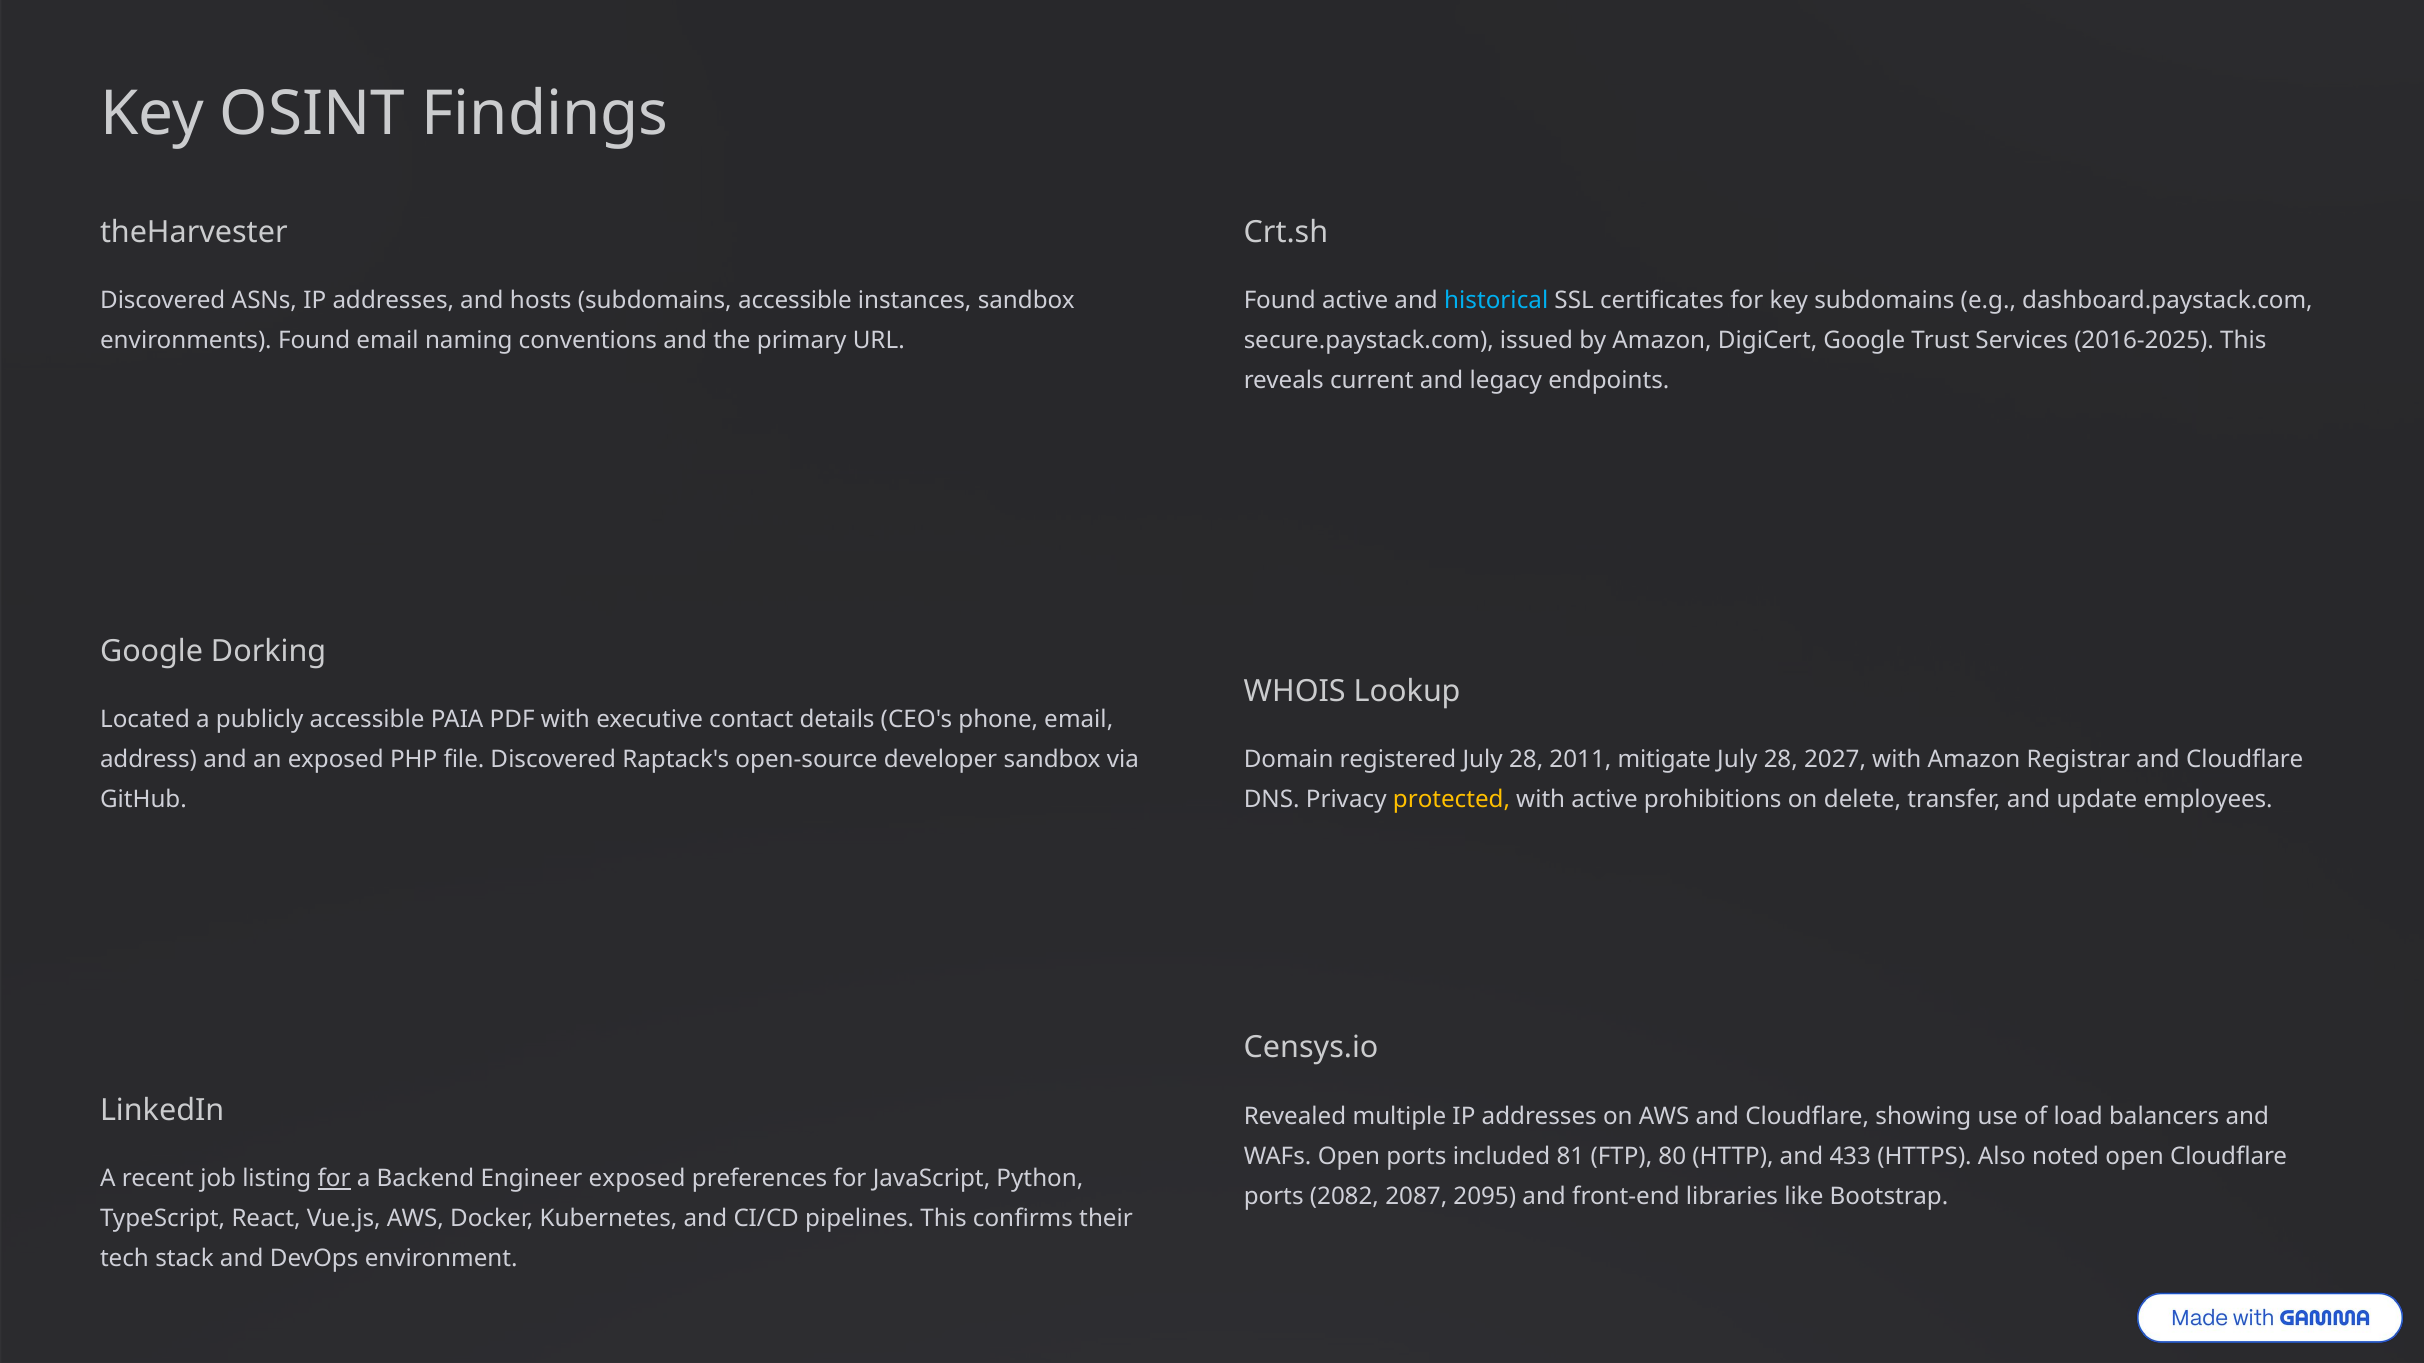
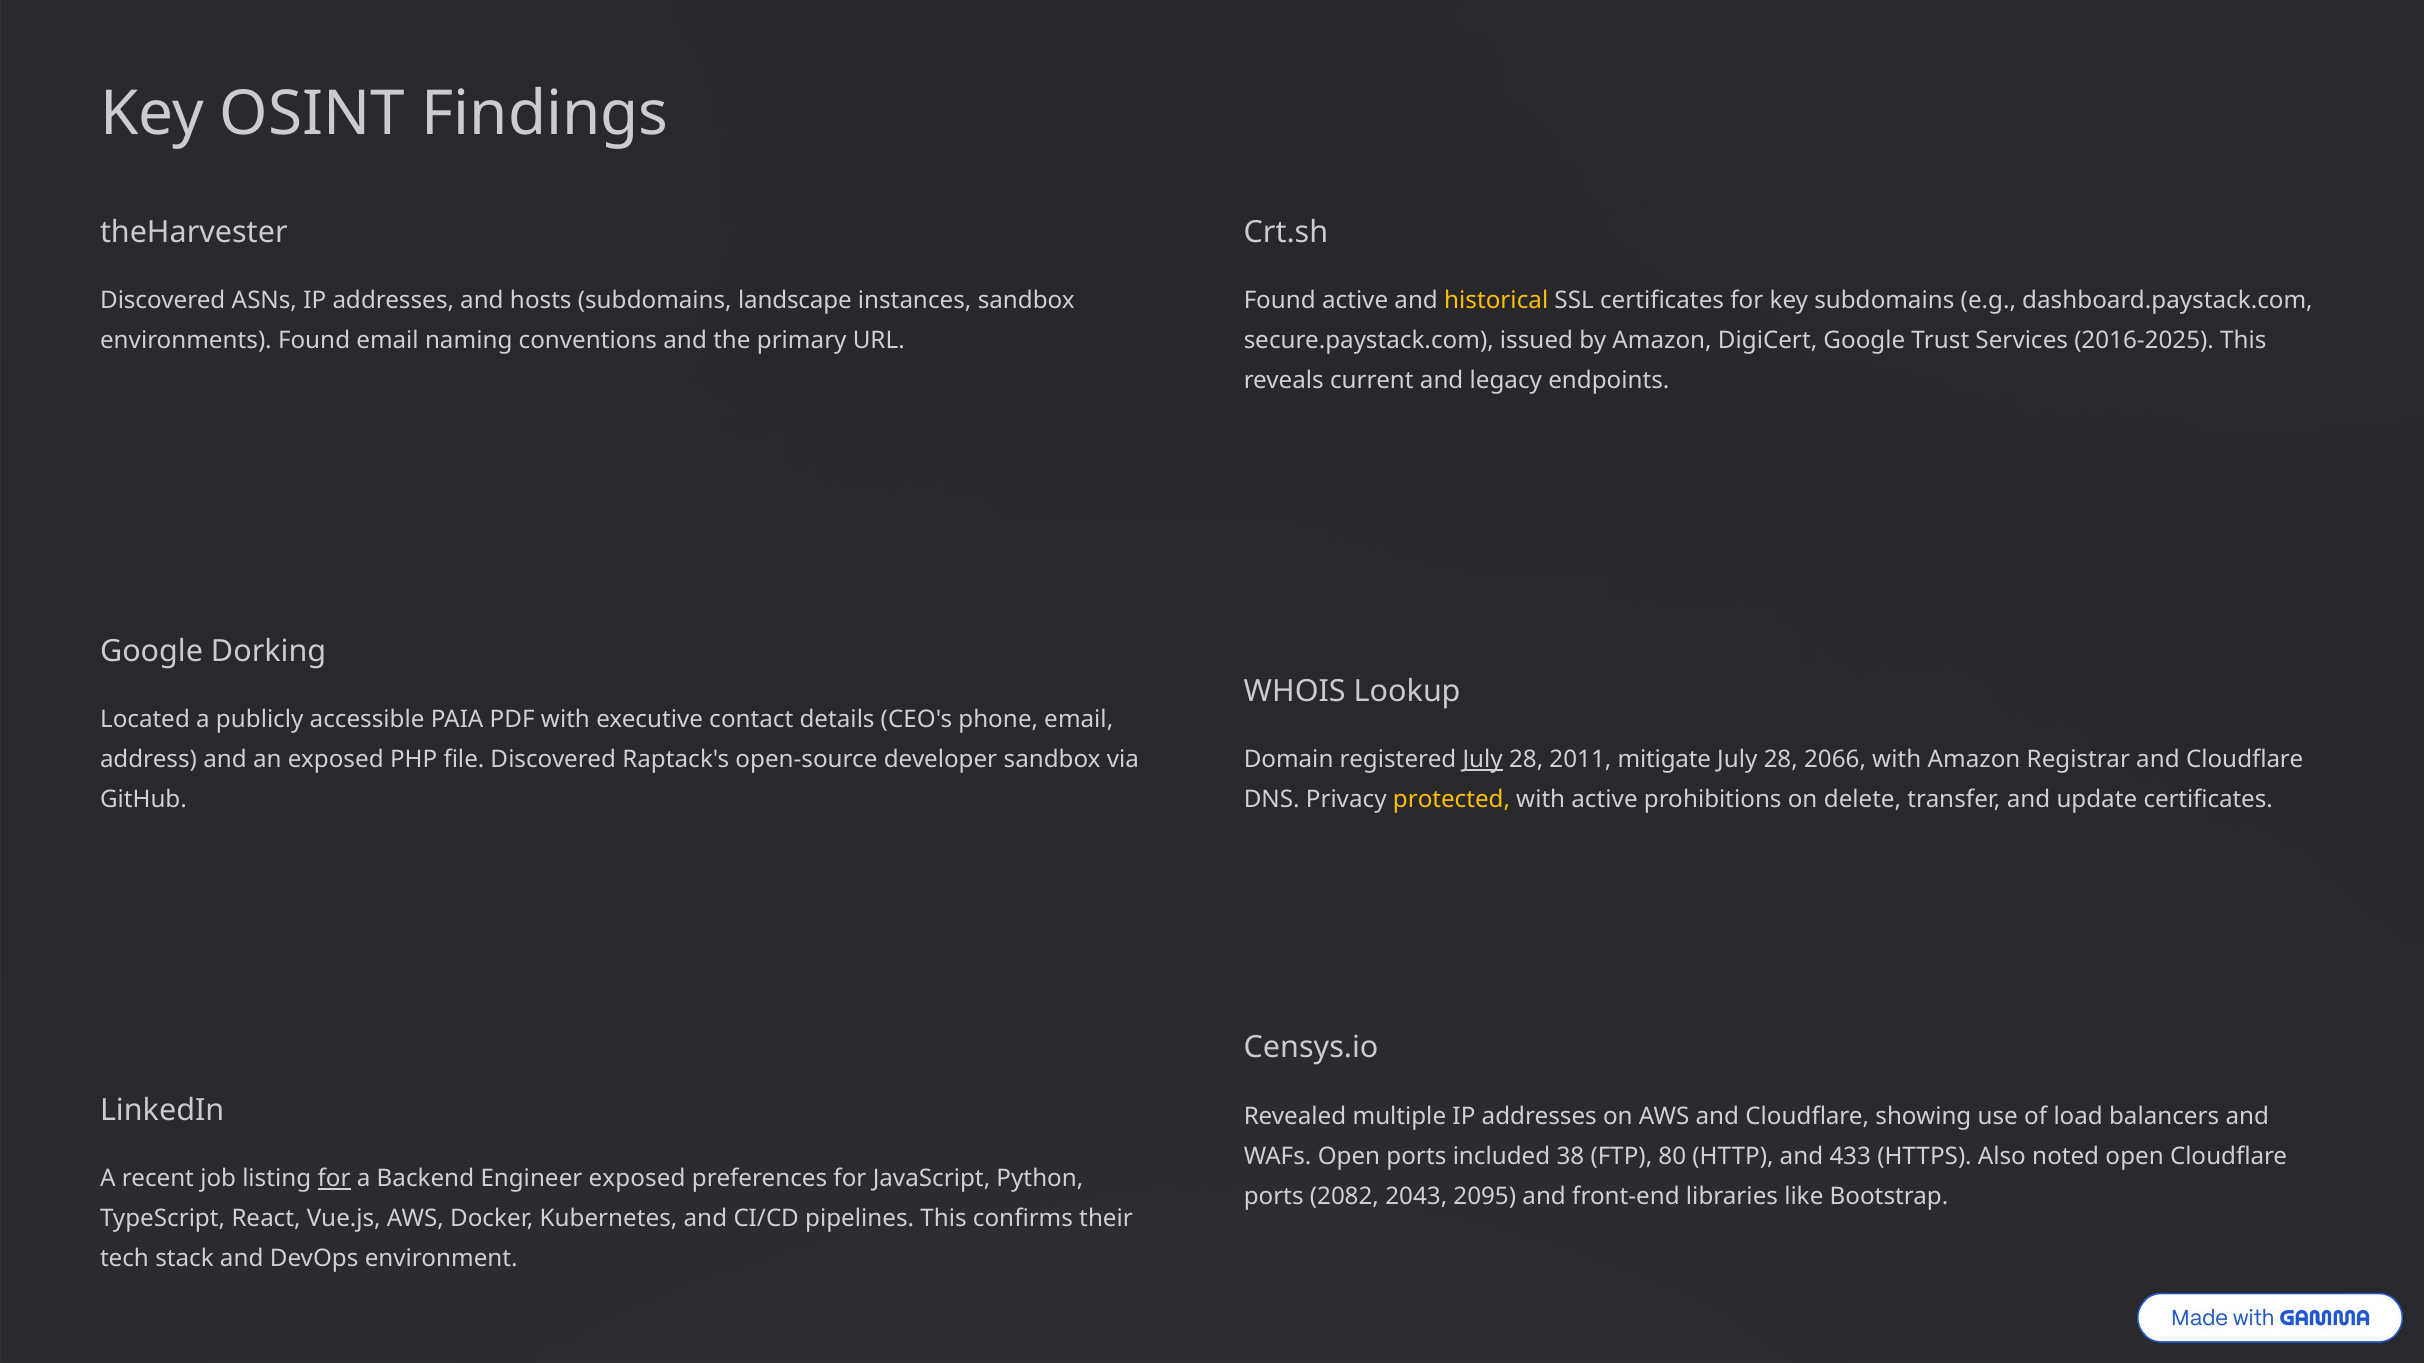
subdomains accessible: accessible -> landscape (795, 301)
historical colour: light blue -> yellow (1496, 301)
July underline: none -> present (1483, 760)
2027: 2027 -> 2066 (1835, 760)
update employees: employees -> certificates (2208, 800)
81: 81 -> 38 (1570, 1157)
2087: 2087 -> 2043 (1416, 1197)
